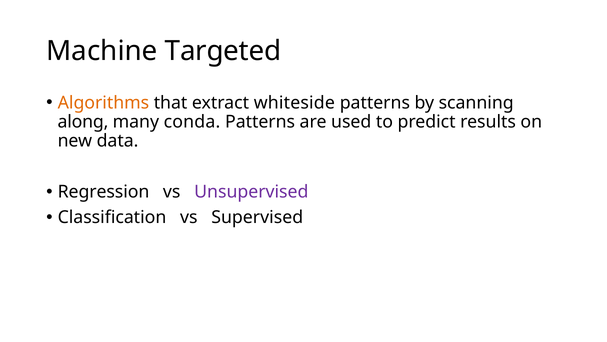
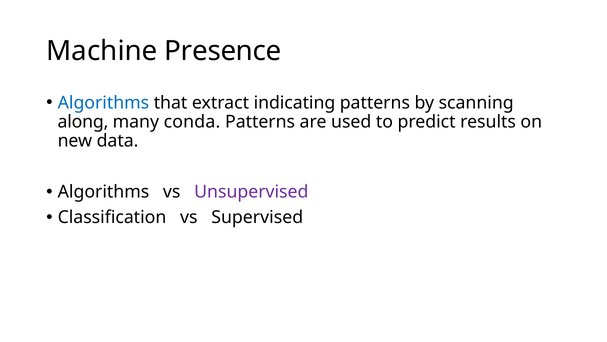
Targeted: Targeted -> Presence (223, 51)
Algorithms colour: orange -> blue (103, 103)
whiteside: whiteside -> indicating (294, 103)
Regression: Regression -> Algorithms (103, 192)
